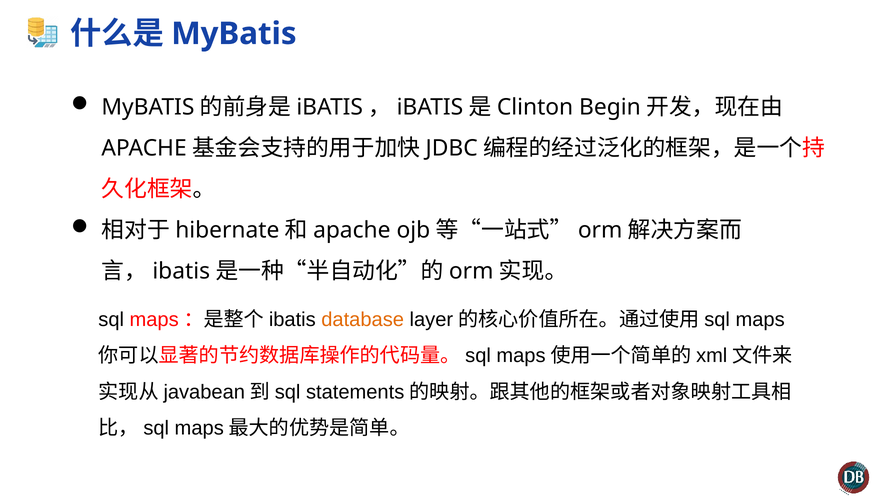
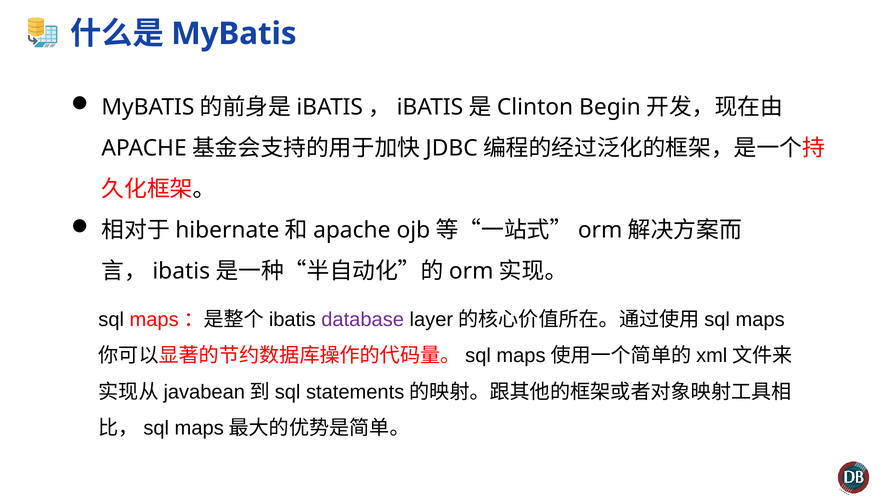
database colour: orange -> purple (363, 319)
